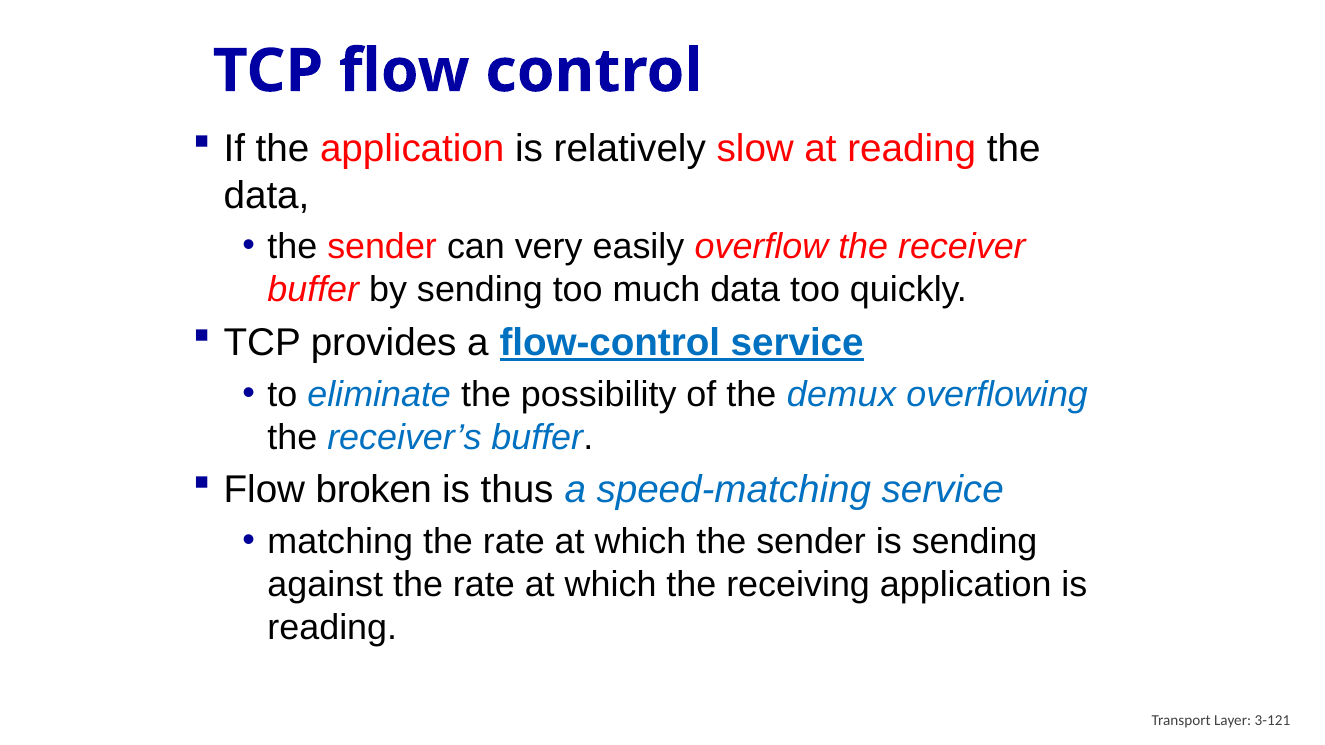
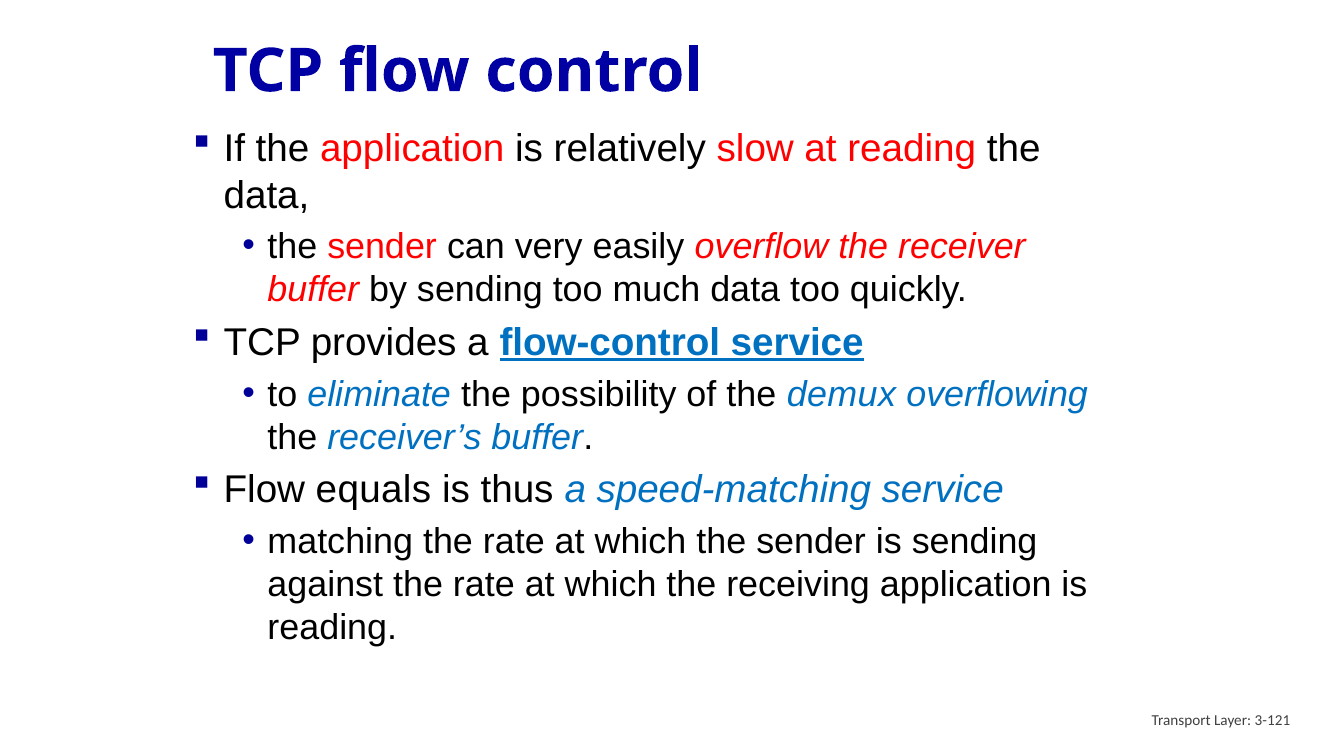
broken: broken -> equals (373, 490)
